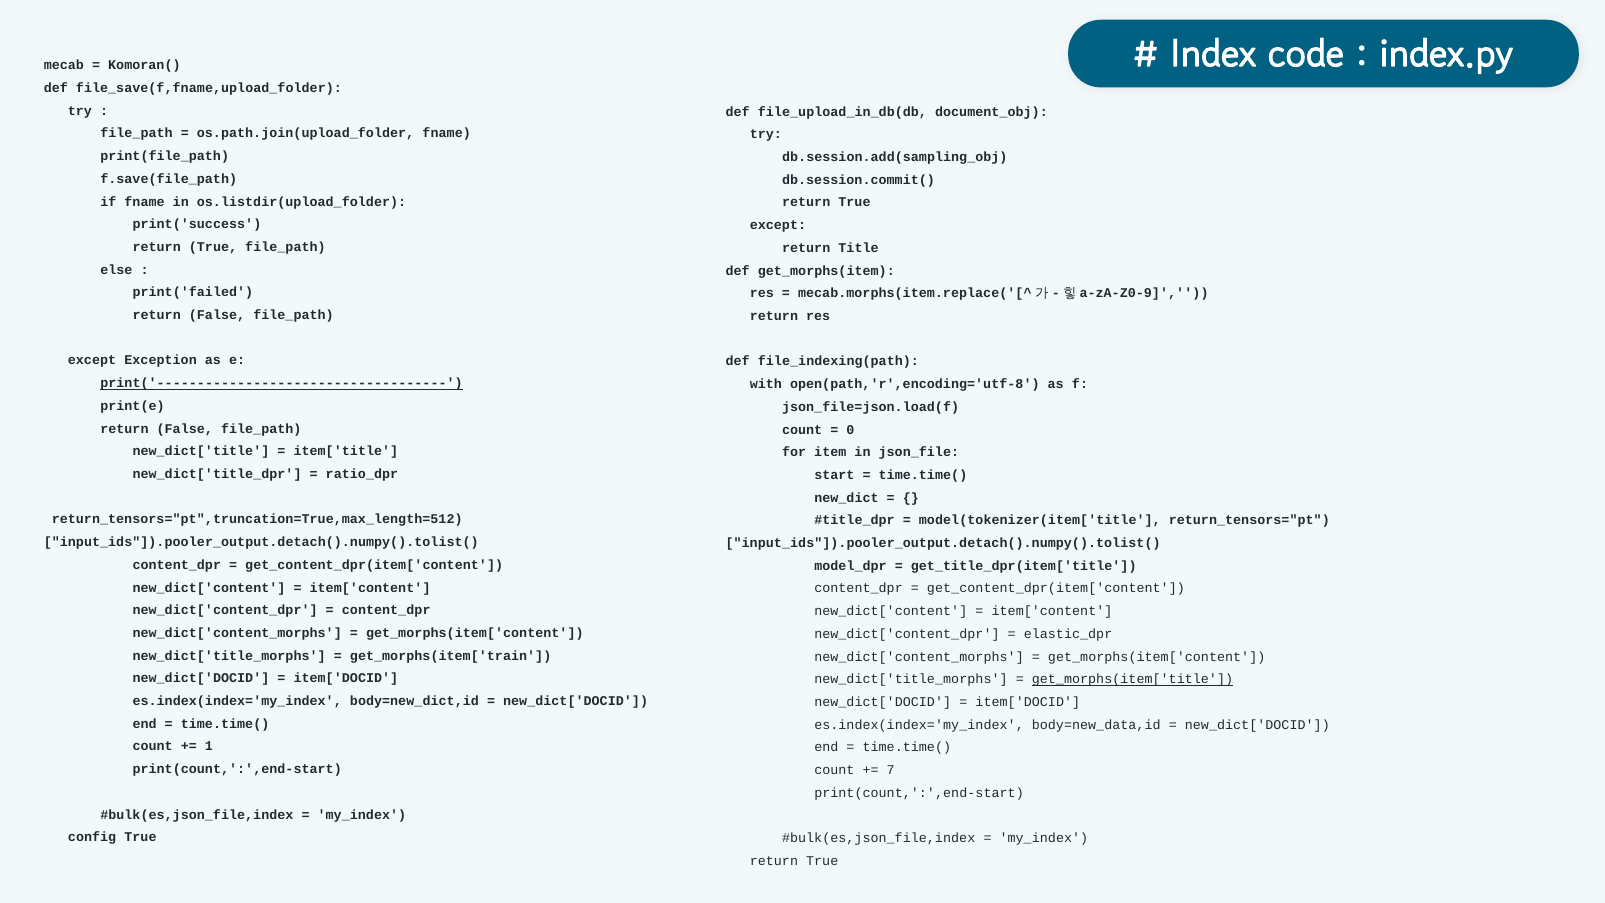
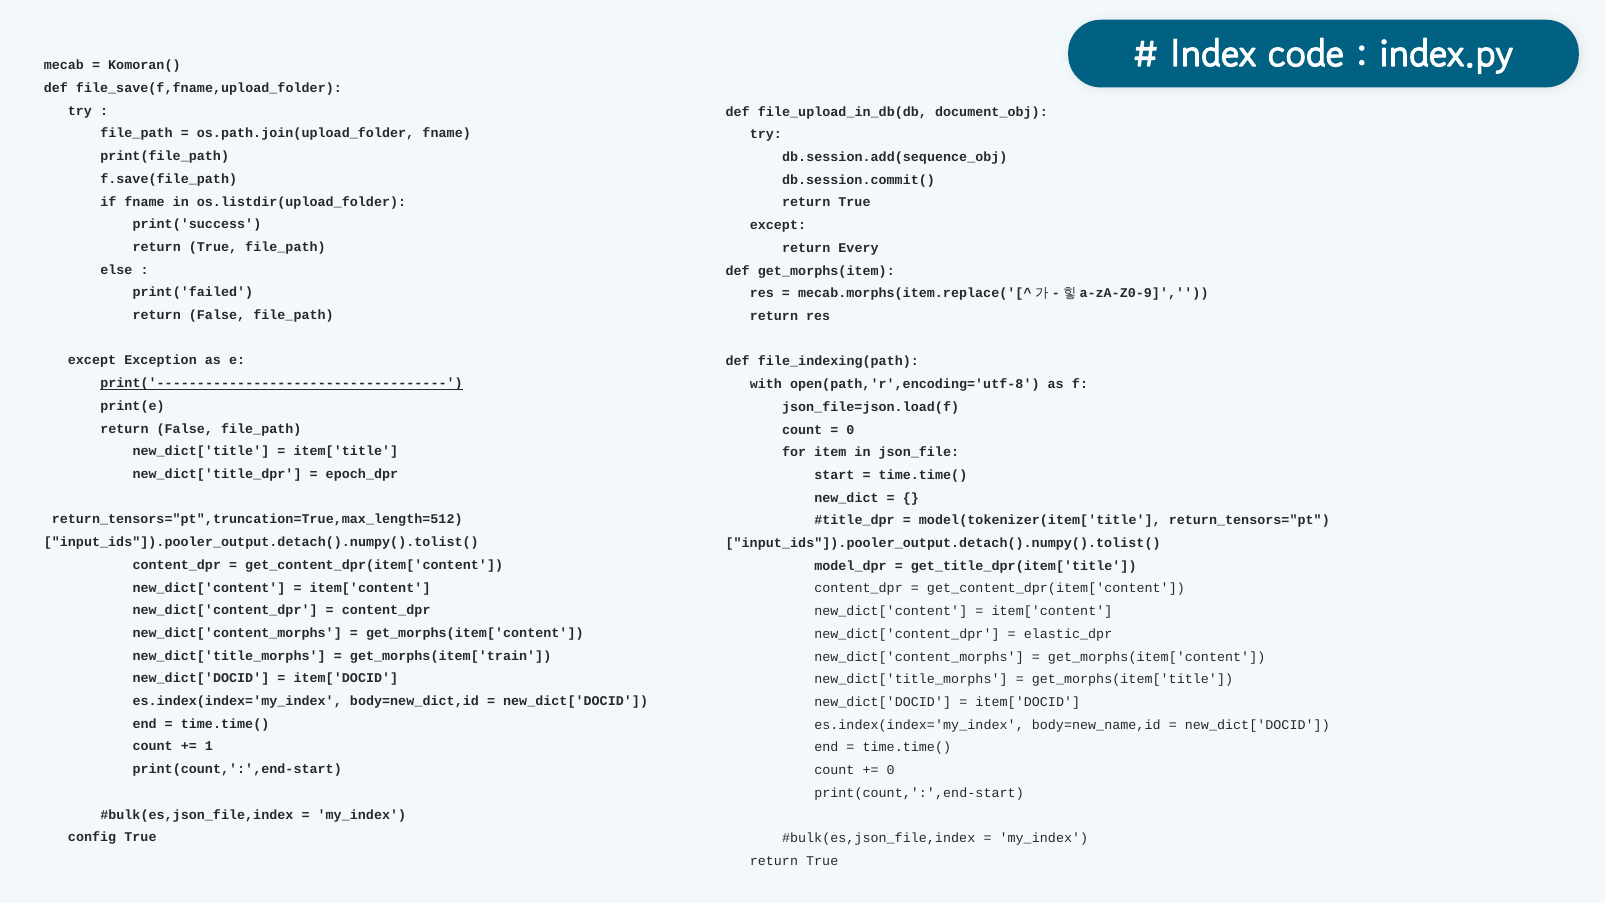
db.session.add(sampling_obj: db.session.add(sampling_obj -> db.session.add(sequence_obj (895, 157)
Title: Title -> Every (859, 248)
ratio_dpr: ratio_dpr -> epoch_dpr (362, 474)
get_morphs(item['title underline: present -> none (1132, 679)
body=new_data,id: body=new_data,id -> body=new_name,id (1096, 725)
7: 7 -> 0 (891, 770)
